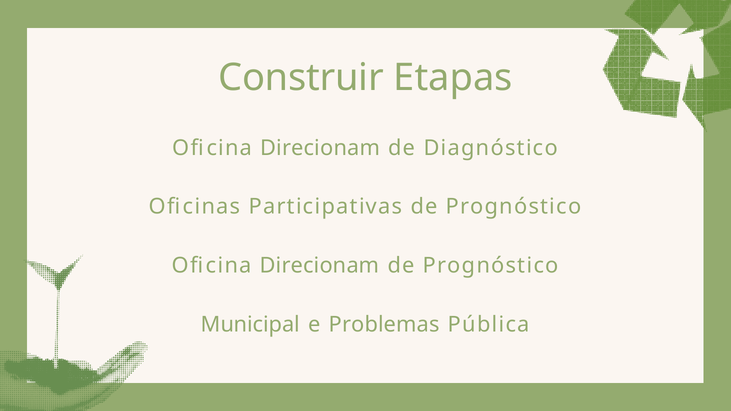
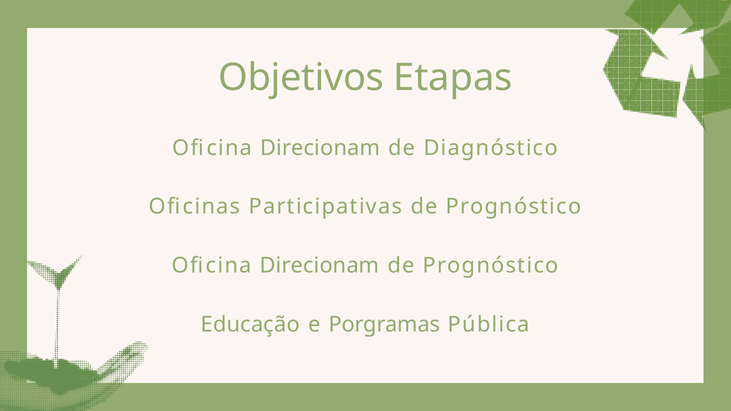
Construir: Construir -> Objetivos (301, 78)
Municipal: Municipal -> Educação (250, 325)
Problemas: Problemas -> Porgramas (384, 325)
